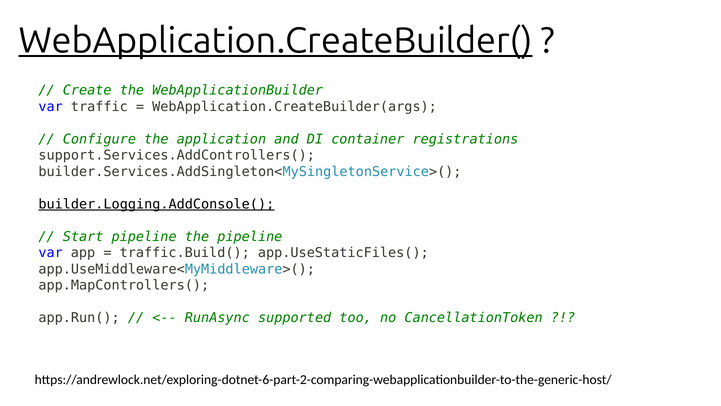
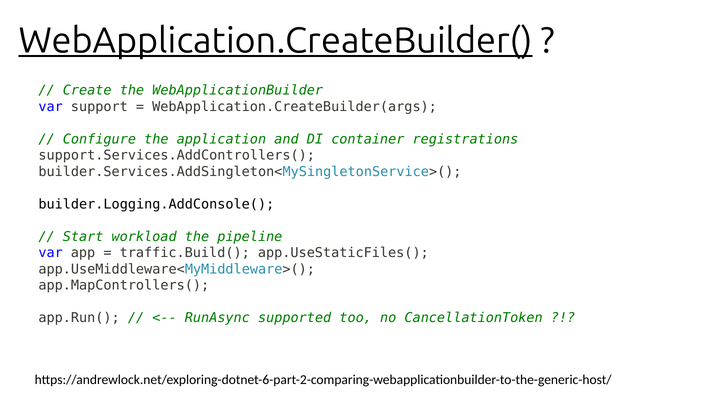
traffic: traffic -> support (99, 107)
builder.Logging.AddConsole( underline: present -> none (156, 204)
Start pipeline: pipeline -> workload (144, 236)
